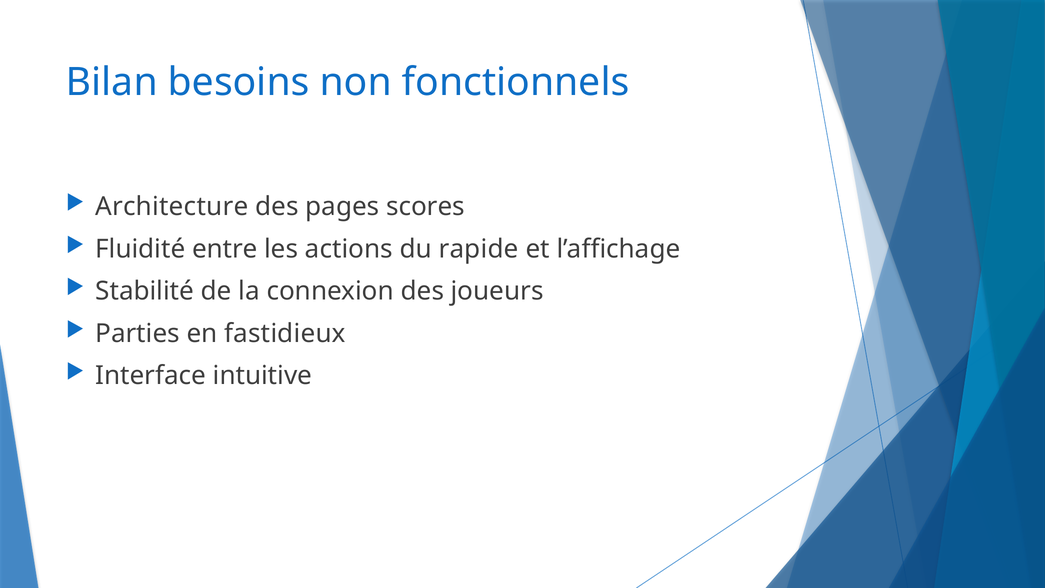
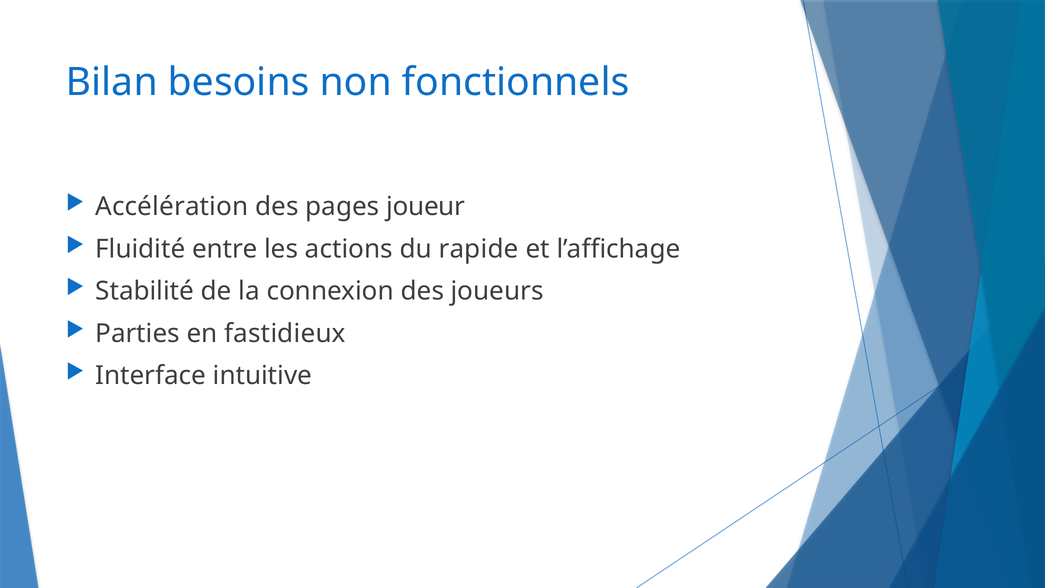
Architecture: Architecture -> Accélération (172, 207)
scores: scores -> joueur (426, 207)
